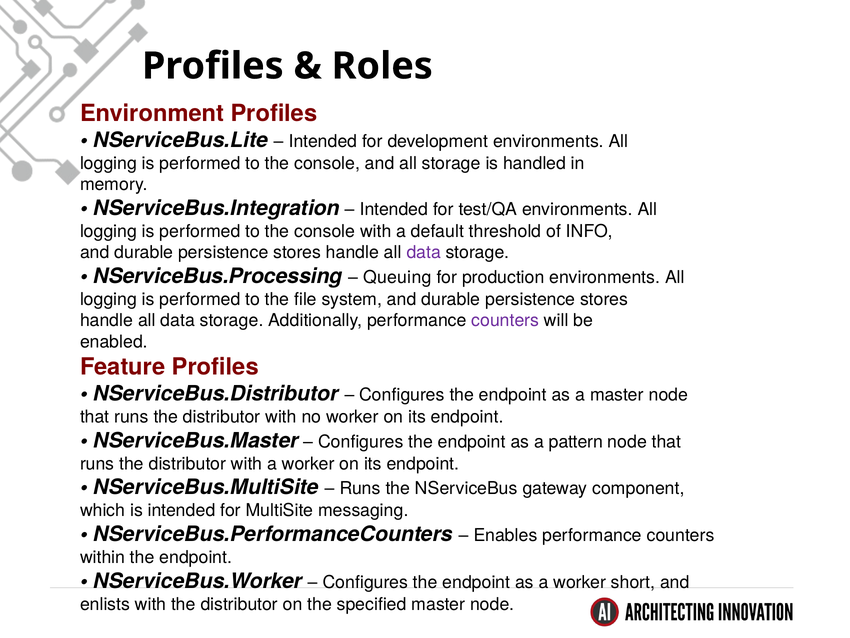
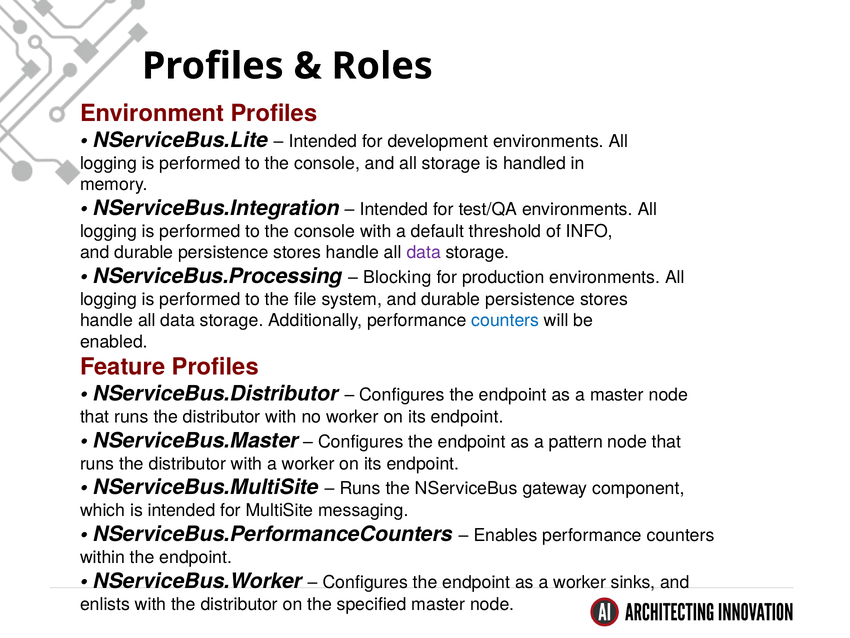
Queuing: Queuing -> Blocking (397, 277)
counters colour: purple -> blue (505, 320)
short: short -> sinks (633, 582)
